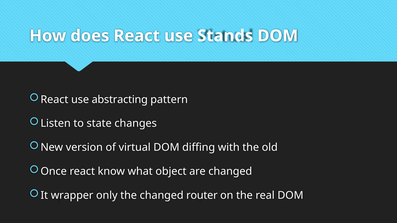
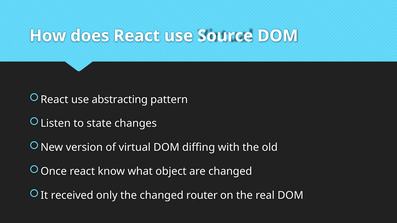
Stands: Stands -> Source (225, 36)
wrapper: wrapper -> received (72, 196)
